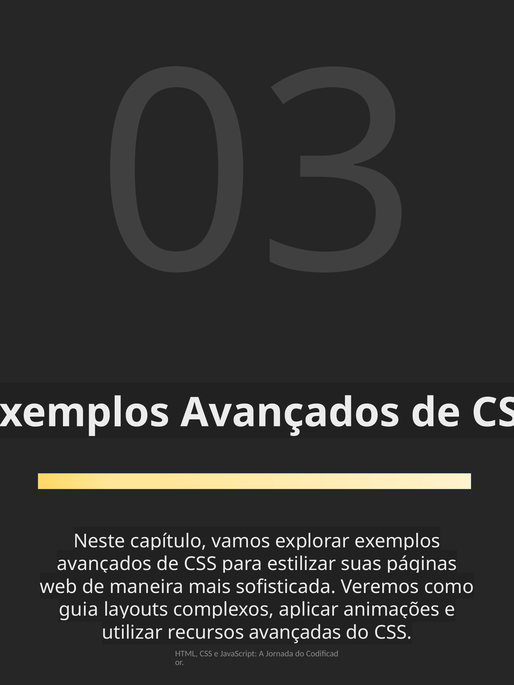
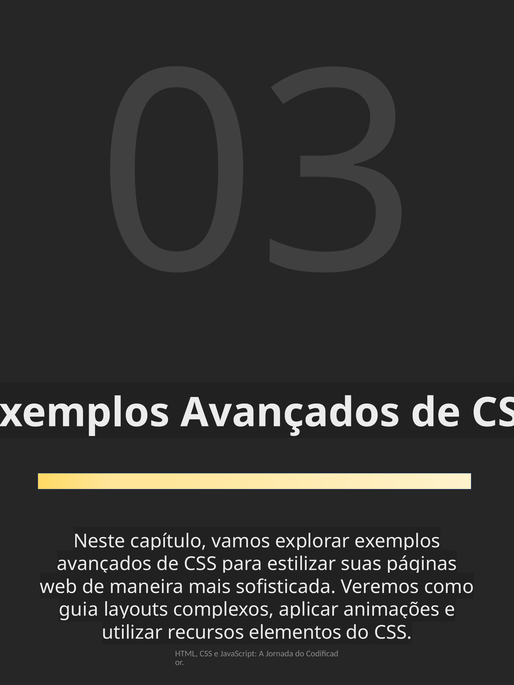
avançadas: avançadas -> elementos (295, 633)
